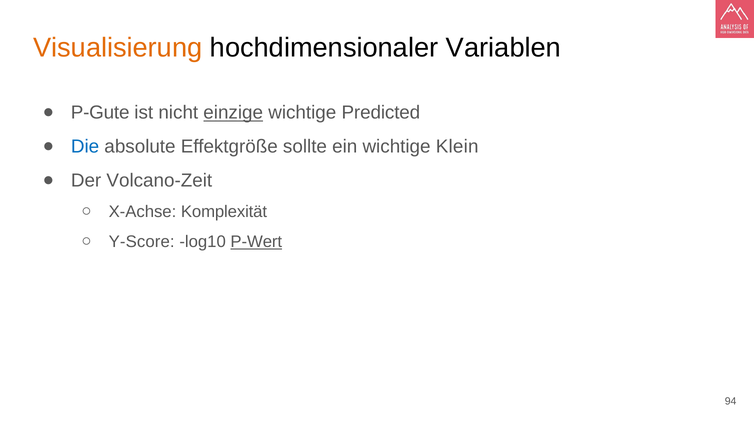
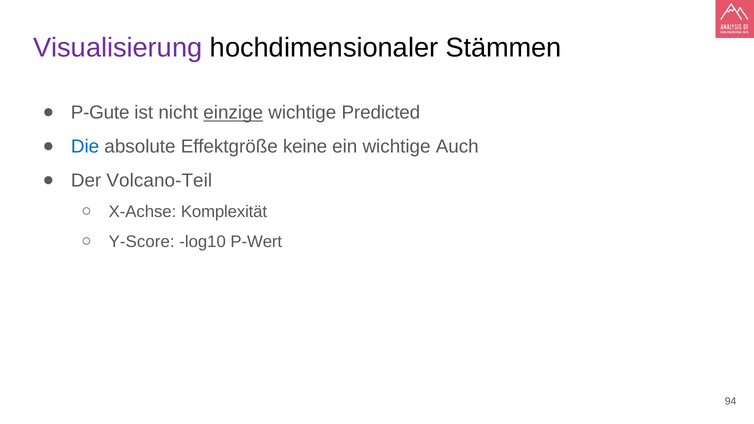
Visualisierung colour: orange -> purple (118, 48)
Variablen: Variablen -> Stämmen (504, 48)
sollte: sollte -> keine (305, 147)
Klein: Klein -> Auch (457, 147)
Volcano-Zeit: Volcano-Zeit -> Volcano-Teil (159, 181)
P-Wert underline: present -> none (256, 242)
